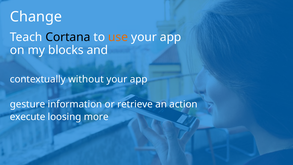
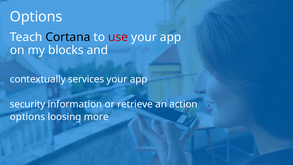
Change: Change -> Options (36, 17)
use colour: orange -> red (118, 37)
without: without -> services (86, 79)
gesture: gesture -> security (28, 104)
execute: execute -> options (28, 117)
